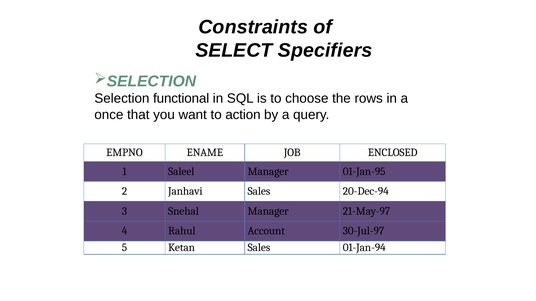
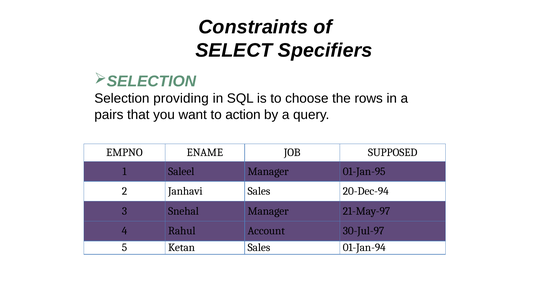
functional: functional -> providing (181, 99)
once: once -> pairs (109, 115)
ENCLOSED: ENCLOSED -> SUPPOSED (393, 153)
